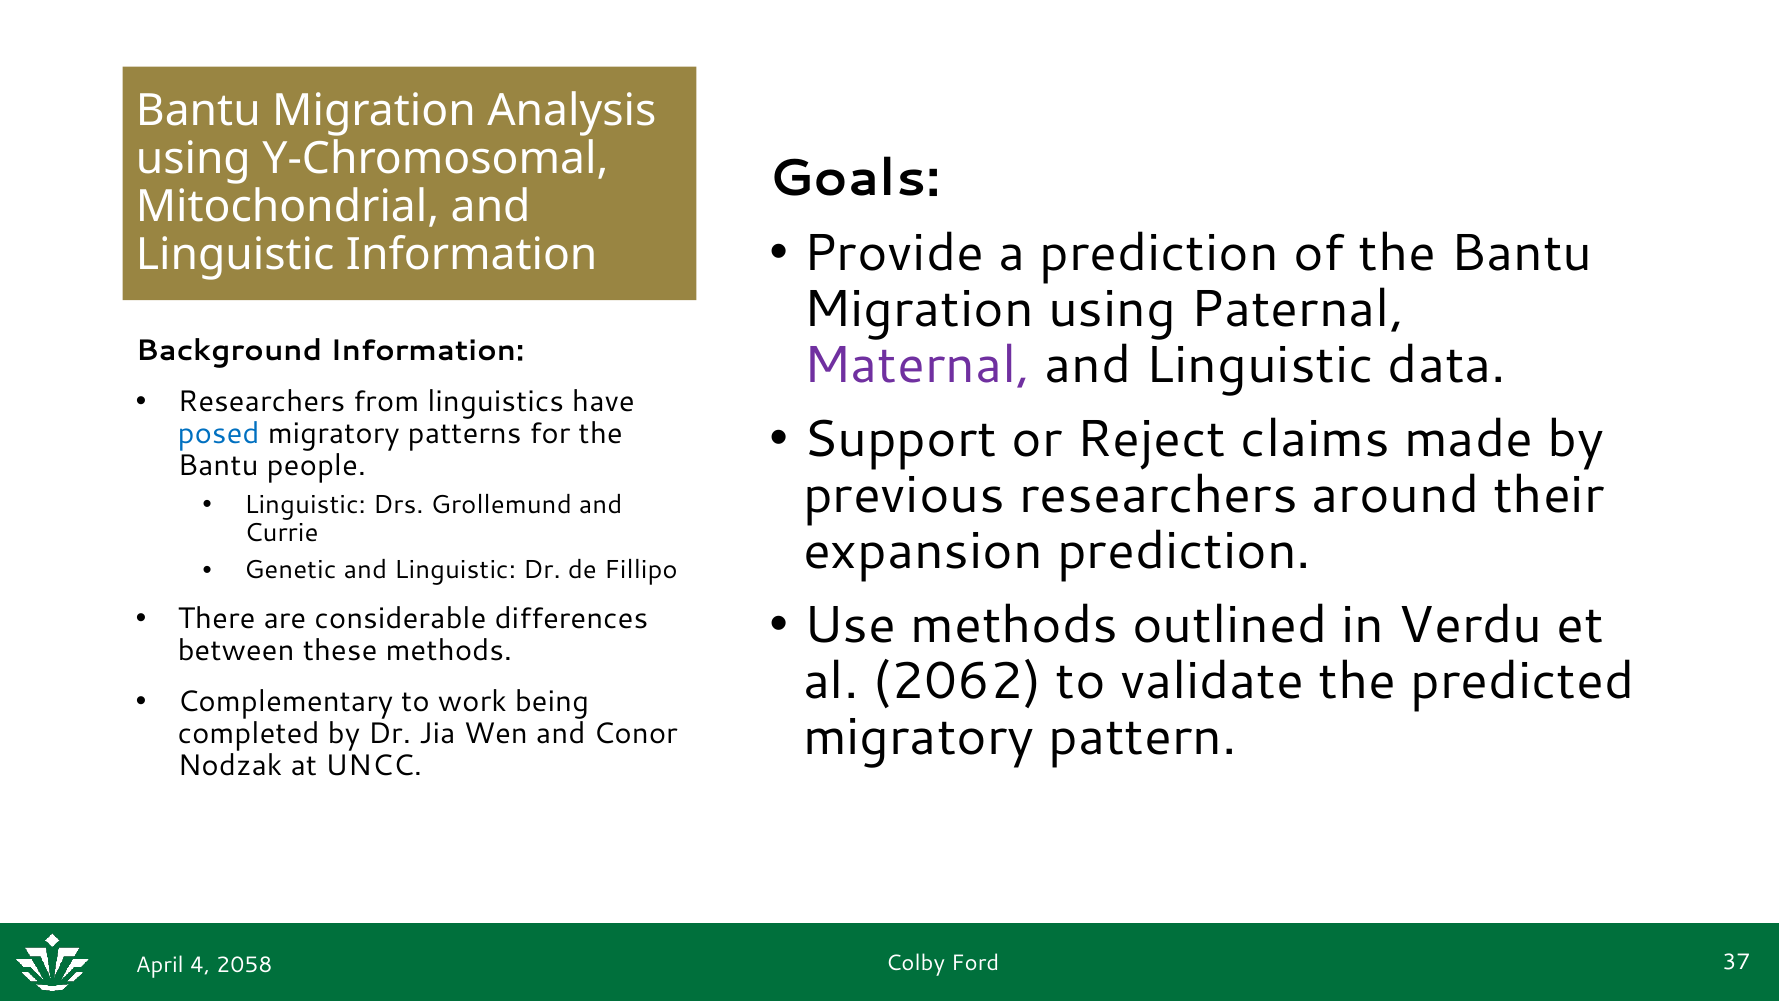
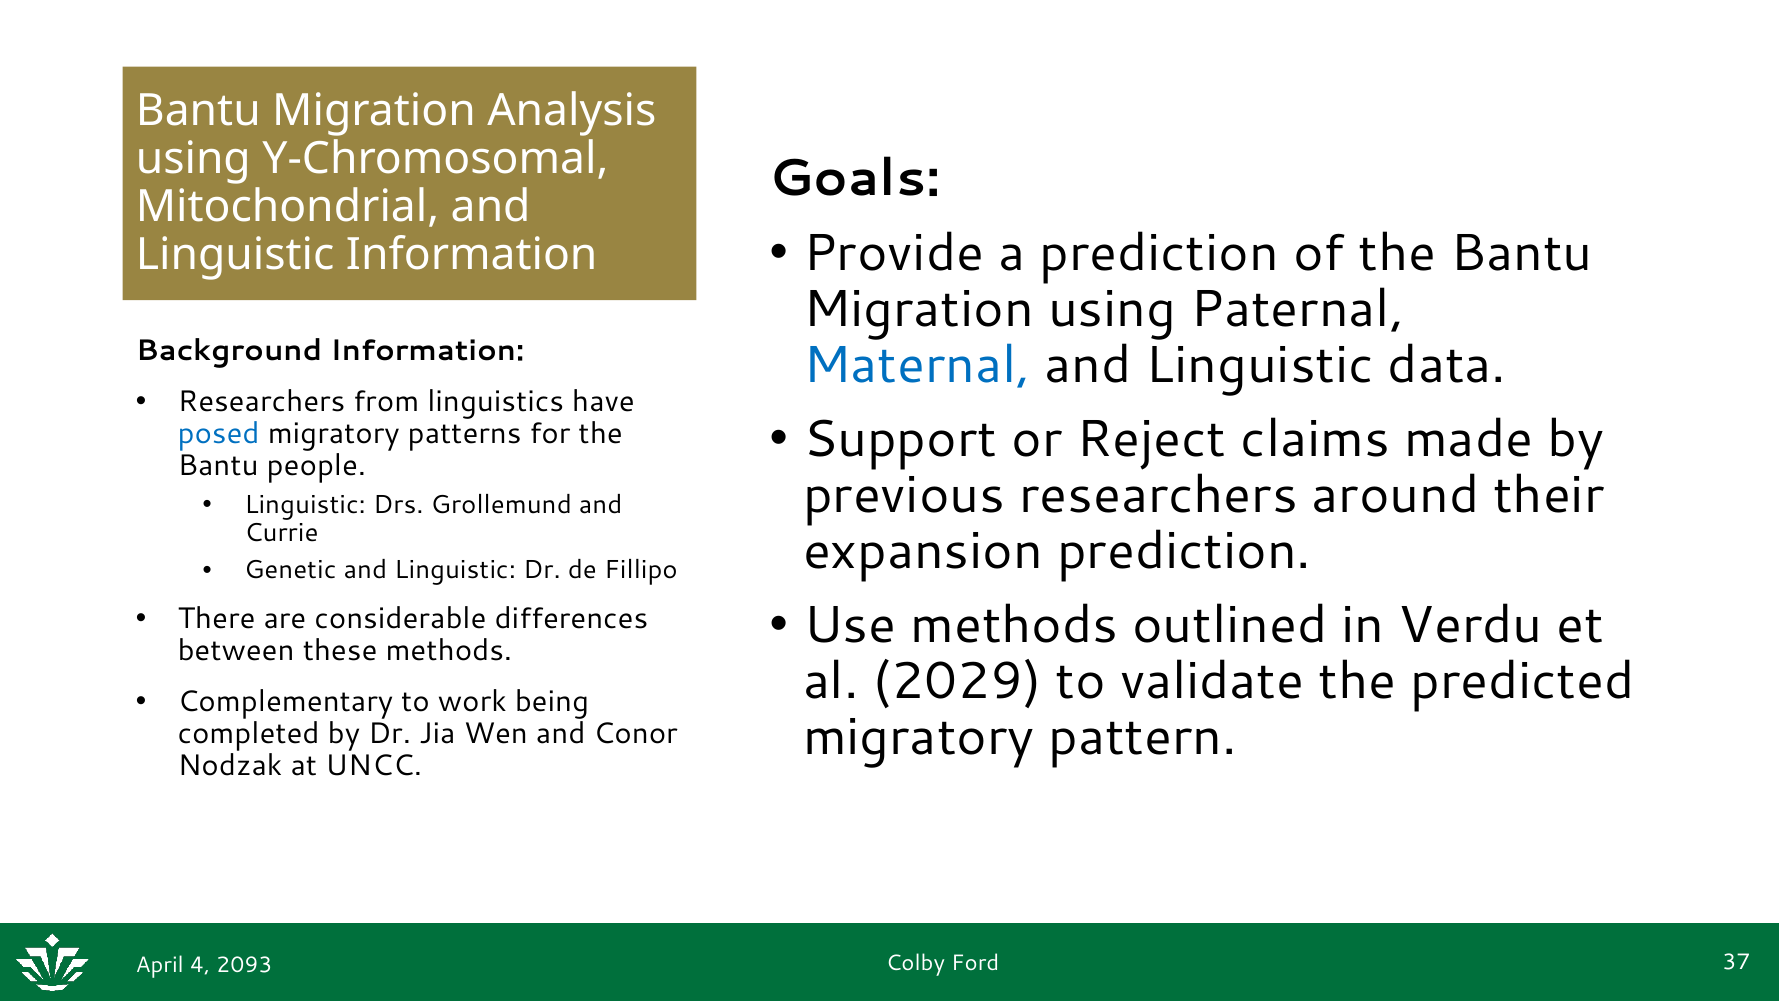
Maternal colour: purple -> blue (917, 365)
2062: 2062 -> 2029 (957, 682)
2058: 2058 -> 2093 (244, 965)
